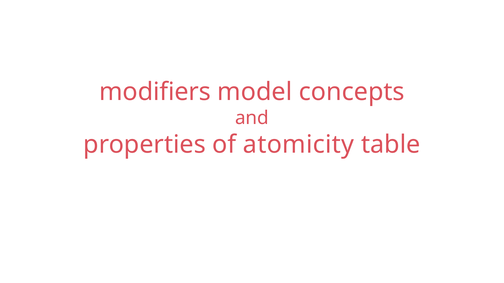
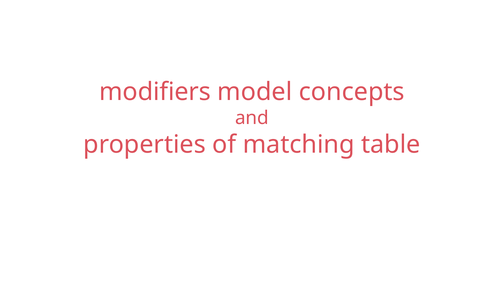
atomicity: atomicity -> matching (299, 145)
